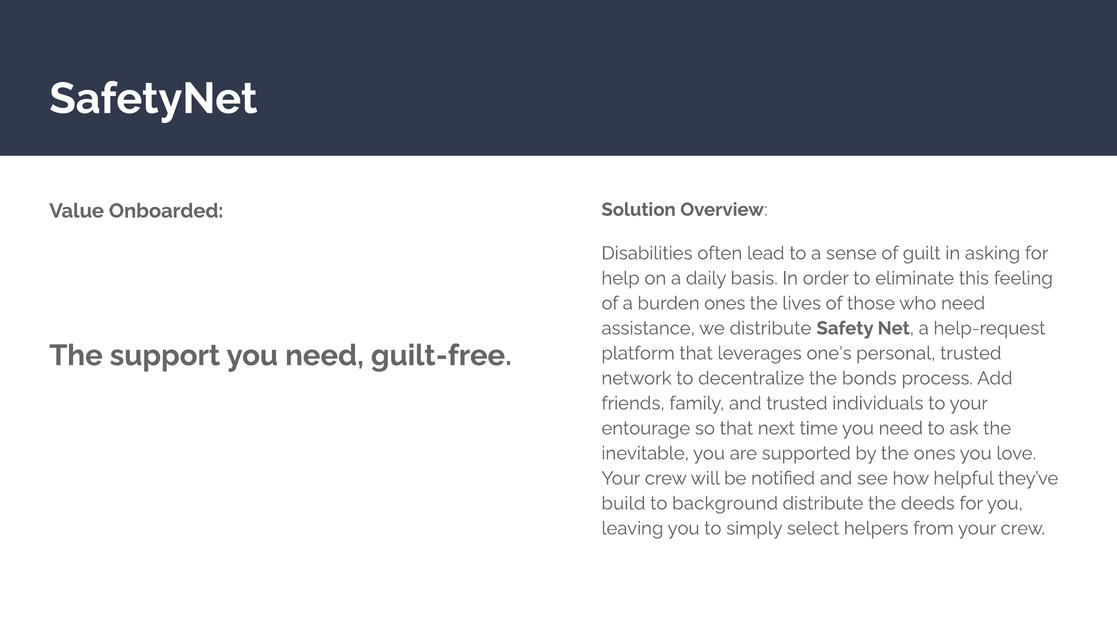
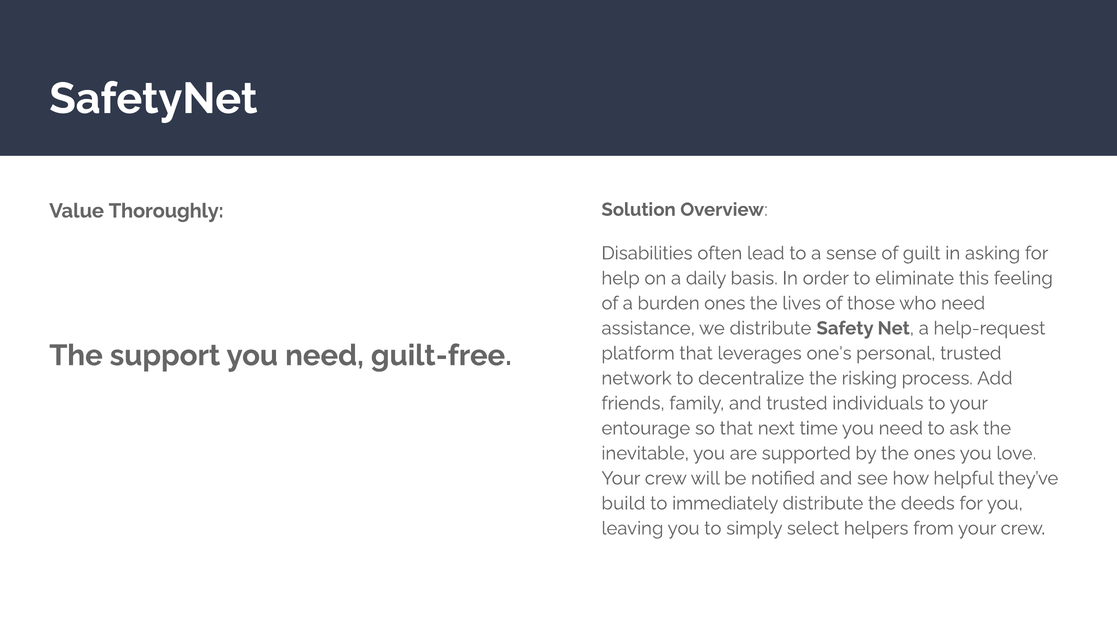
Onboarded: Onboarded -> Thoroughly (166, 211)
bonds: bonds -> risking (869, 378)
background: background -> immediately (725, 504)
